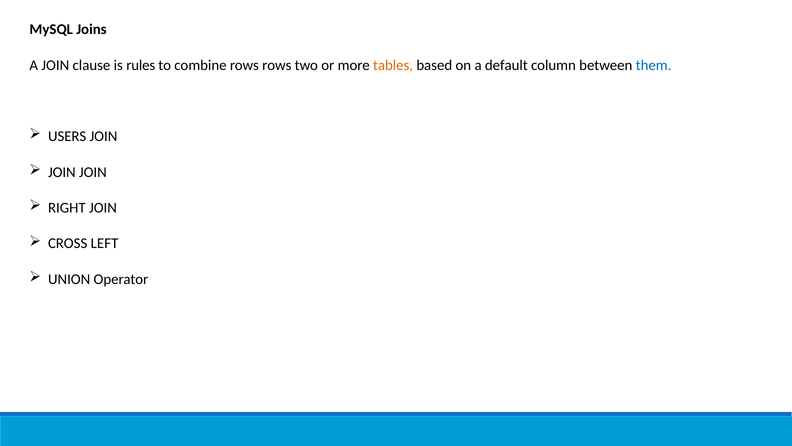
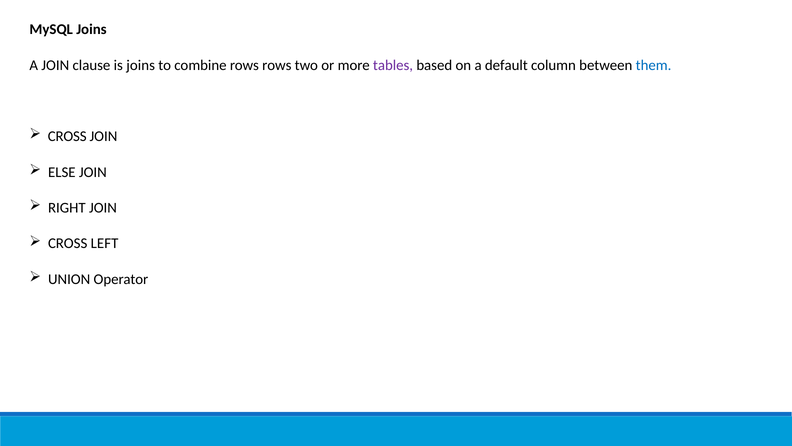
is rules: rules -> joins (141, 65)
tables colour: orange -> purple (393, 65)
USERS: USERS -> CROSS (67, 136)
JOIN: JOIN -> ELSE (62, 172)
